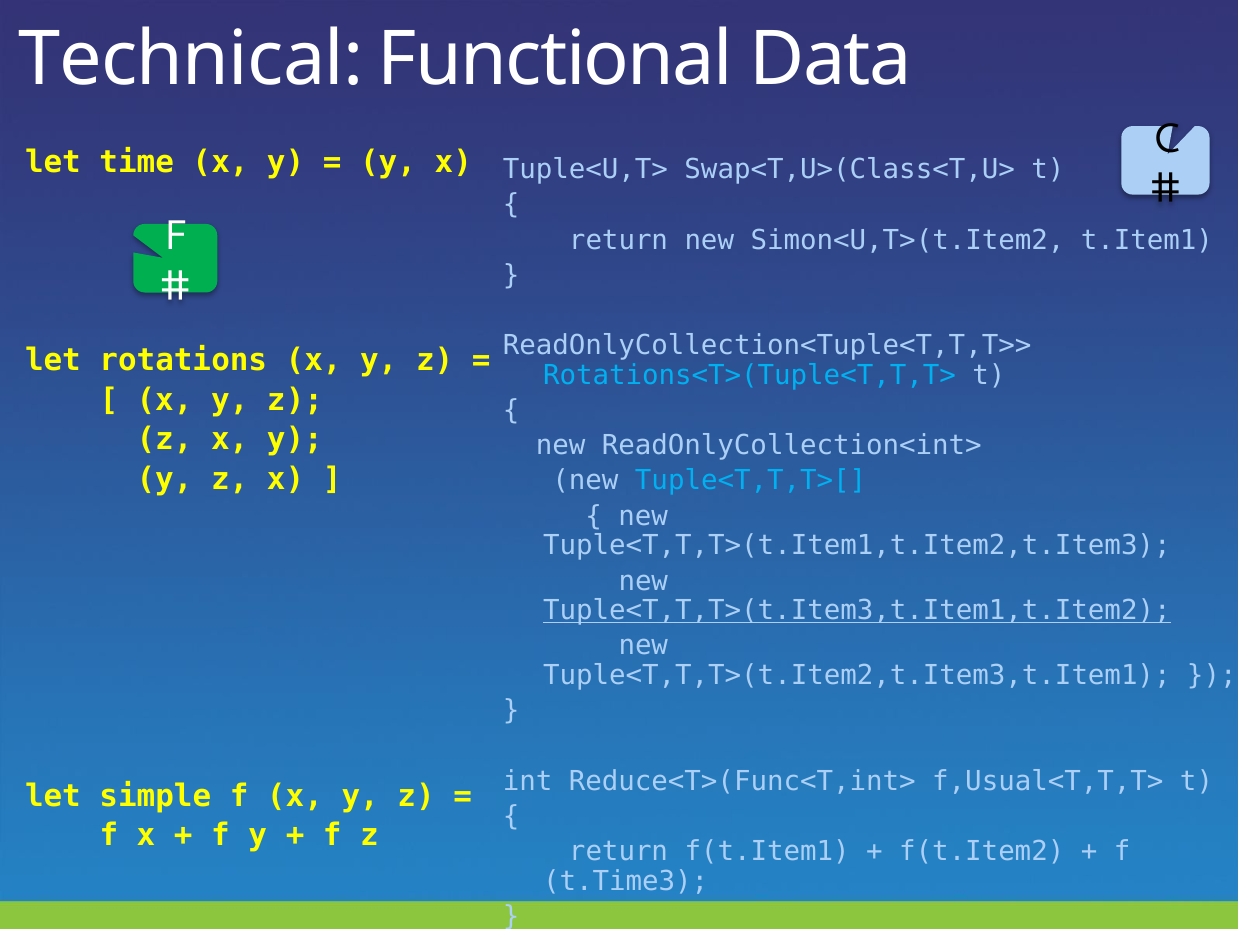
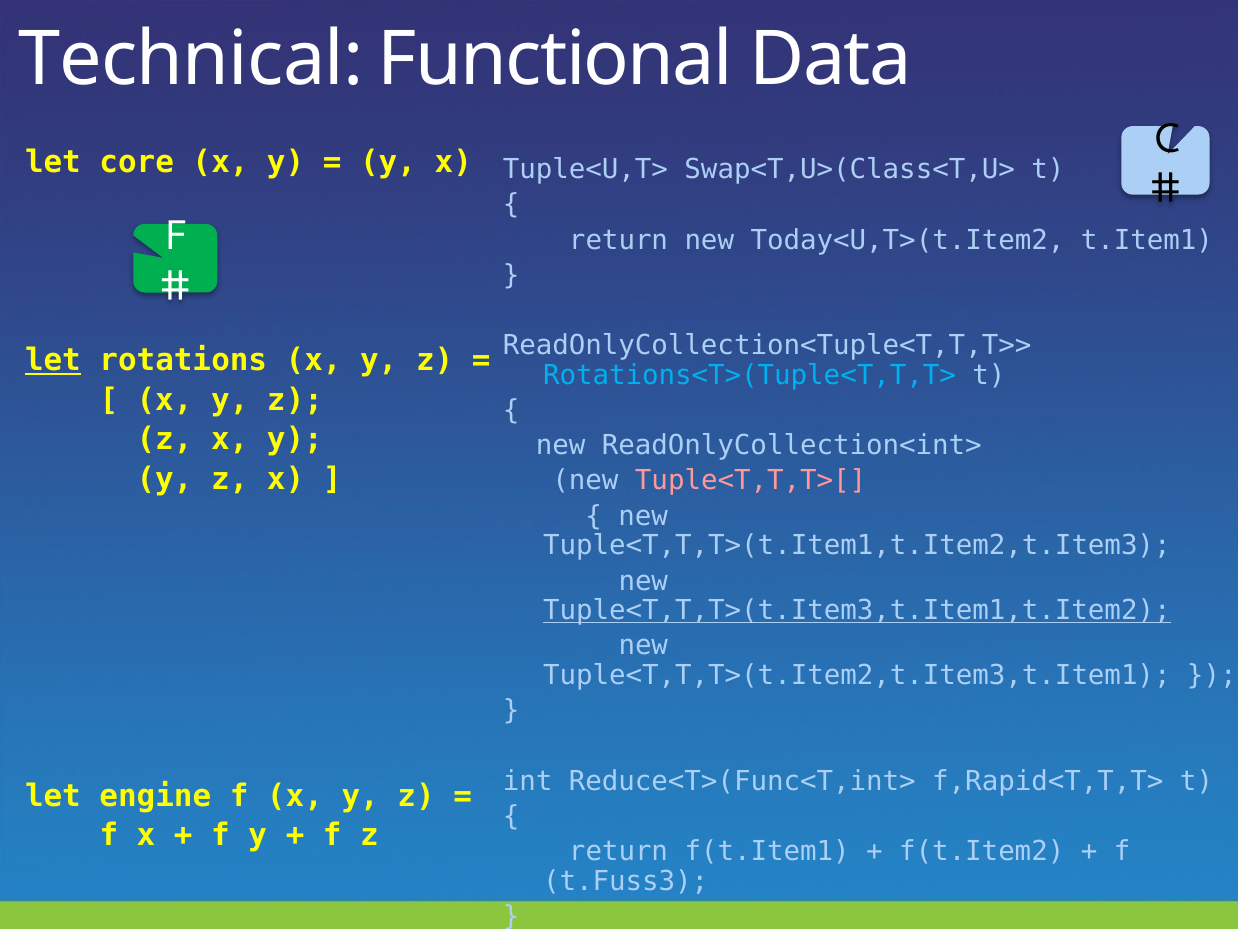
time: time -> core (137, 162)
Simon<U,T>(t.Item2: Simon<U,T>(t.Item2 -> Today<U,T>(t.Item2 (908, 240)
let underline: none -> present (53, 360)
Tuple<T,T,T>[ colour: light blue -> pink (751, 481)
f,Usual<T,T,T>: f,Usual<T,T,T> -> f,Rapid<T,T,T> (1048, 781)
simple: simple -> engine (155, 796)
t.Time3: t.Time3 -> t.Fuss3 (626, 881)
